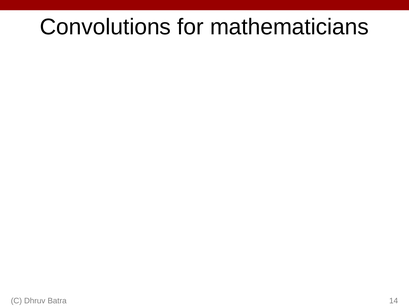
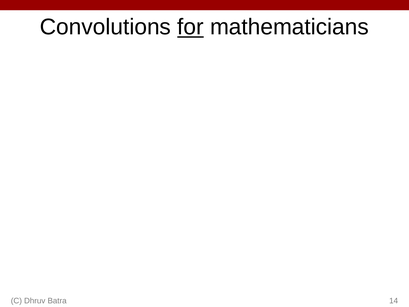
for underline: none -> present (191, 27)
